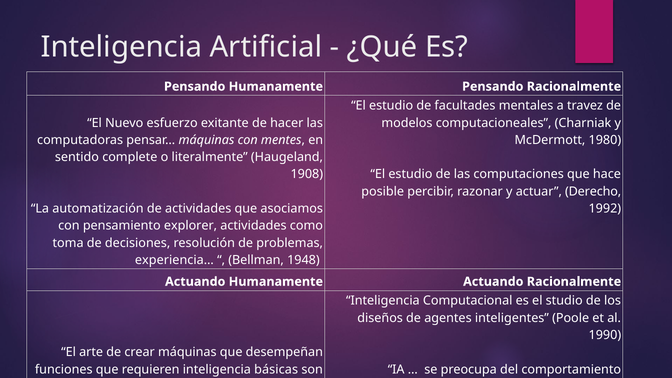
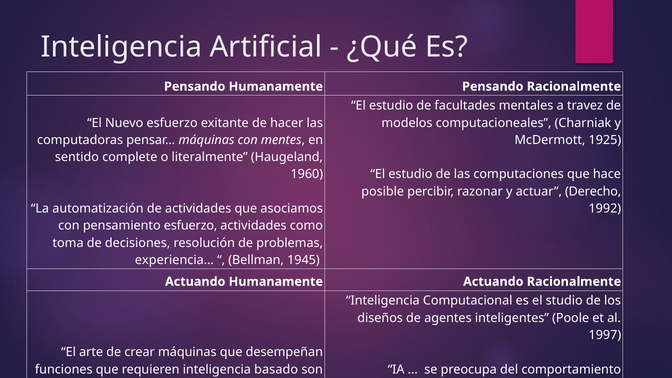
1980: 1980 -> 1925 (605, 140)
1908: 1908 -> 1960 (307, 174)
pensamiento explorer: explorer -> esfuerzo (191, 226)
1948: 1948 -> 1945 (303, 260)
1990: 1990 -> 1997 (605, 335)
básicas: básicas -> basado (276, 369)
